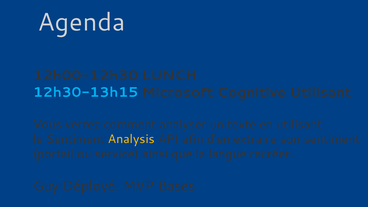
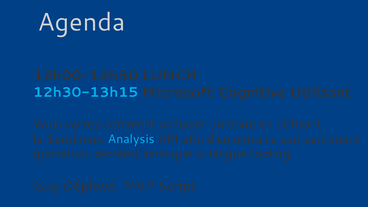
Analysis colour: yellow -> light blue (131, 139)
service: service -> recréer (117, 154)
recréer: recréer -> tooling (271, 154)
Bases: Bases -> Script (177, 186)
